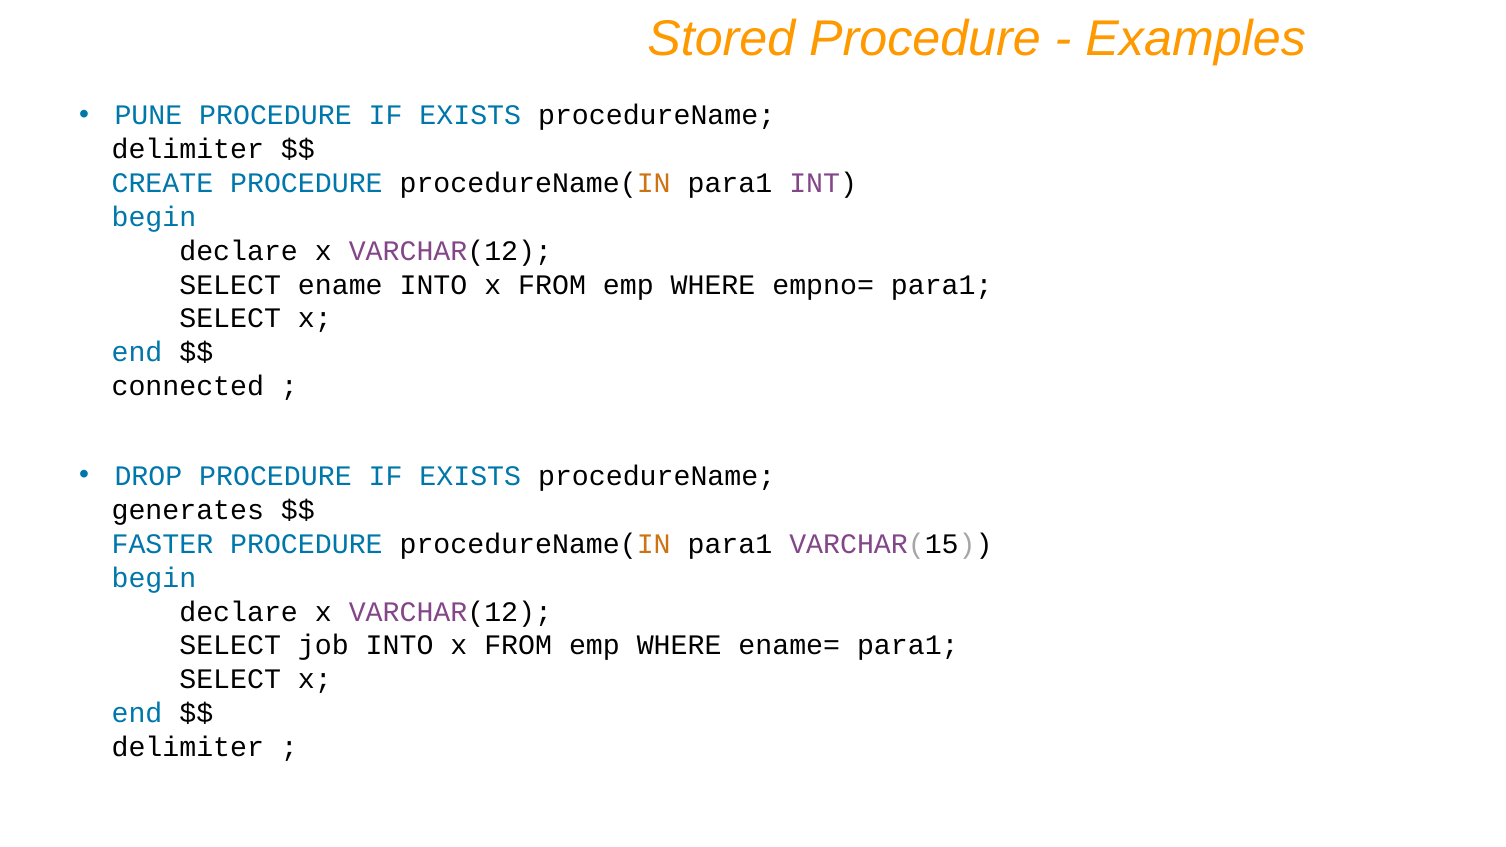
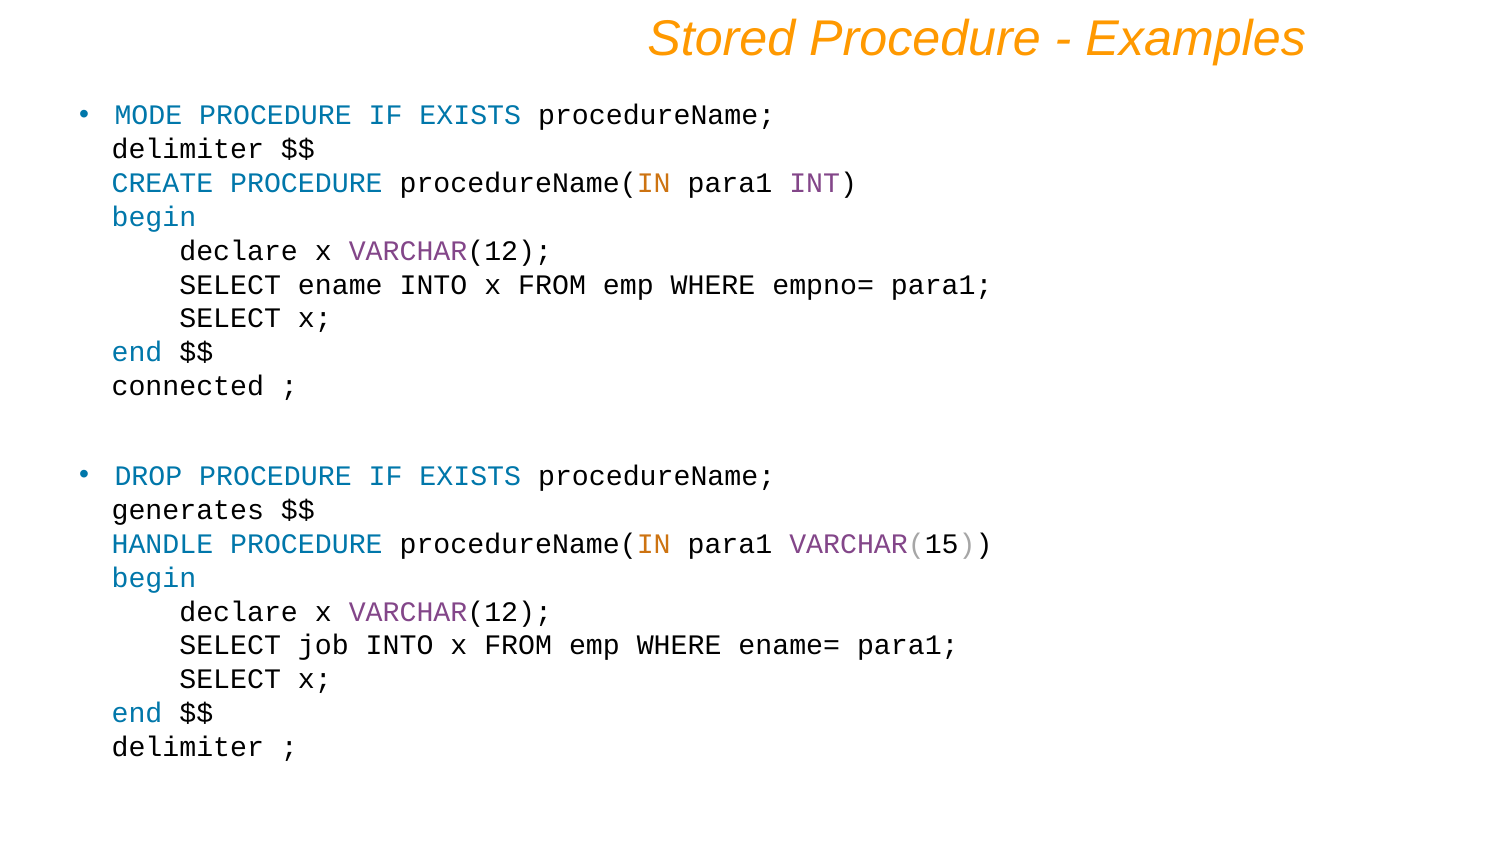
PUNE: PUNE -> MODE (148, 115)
FASTER: FASTER -> HANDLE (162, 544)
